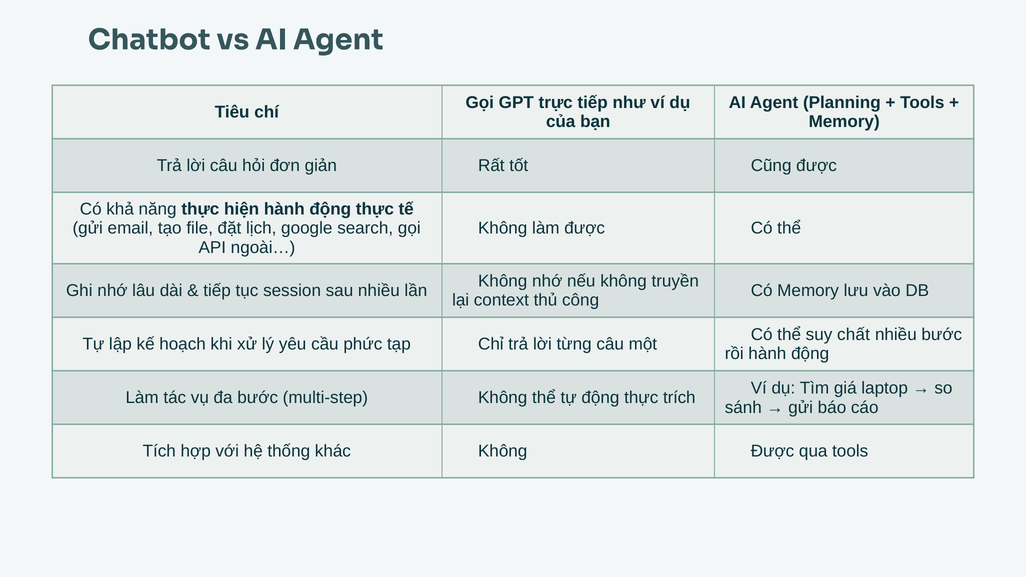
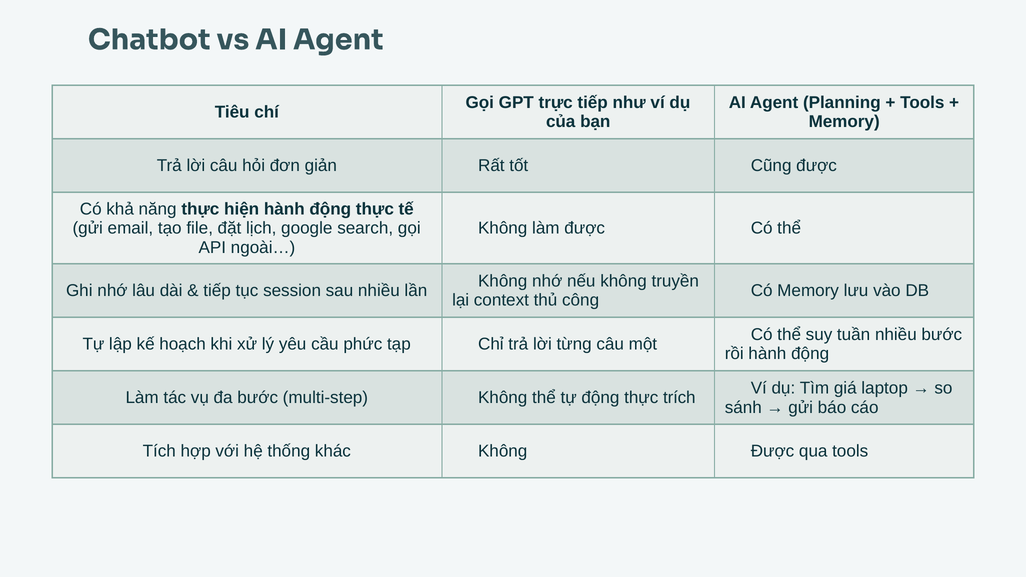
chất: chất -> tuần (854, 335)
